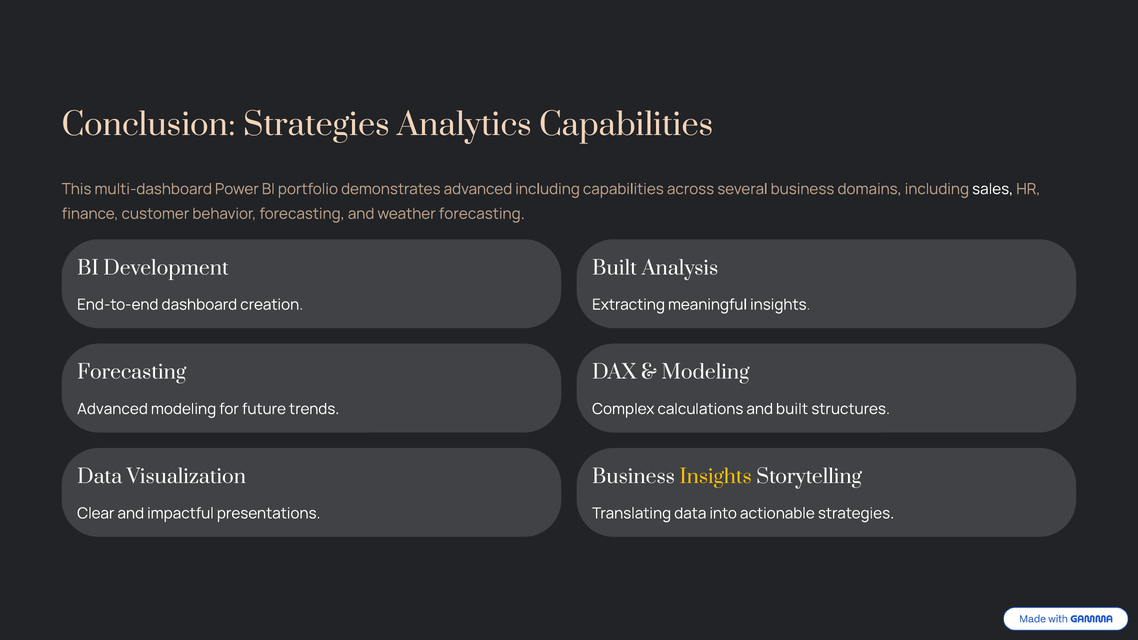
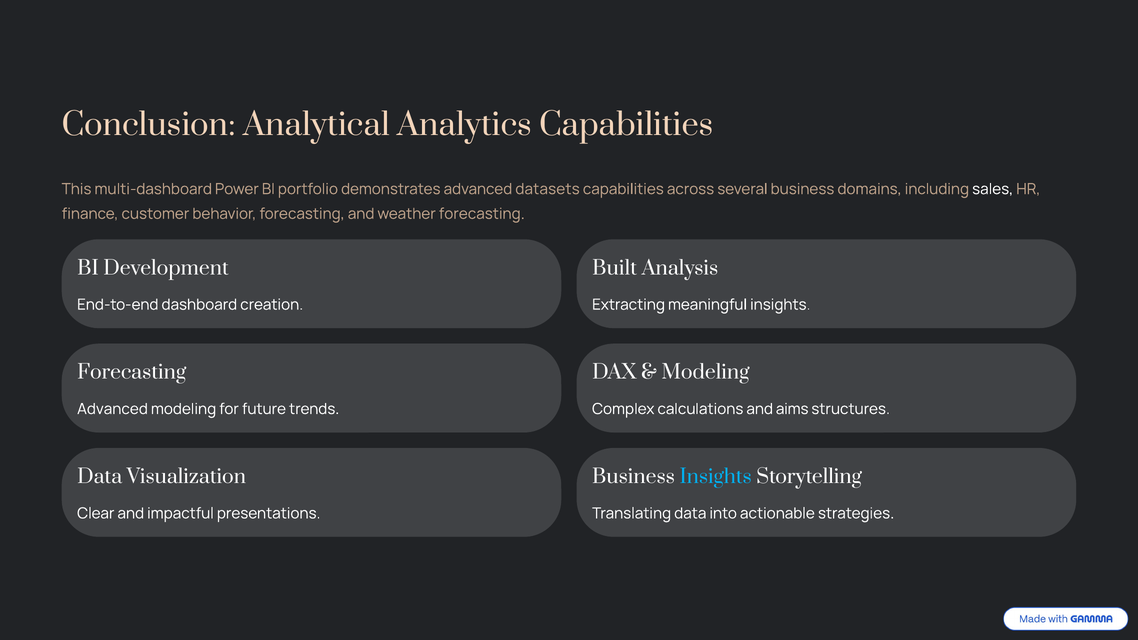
Conclusion Strategies: Strategies -> Analytical (317, 125)
advanced including: including -> datasets (547, 189)
and built: built -> aims (792, 409)
Insights colour: yellow -> light blue (716, 477)
